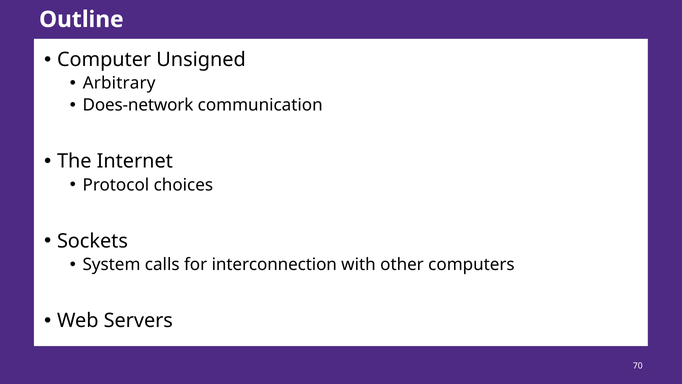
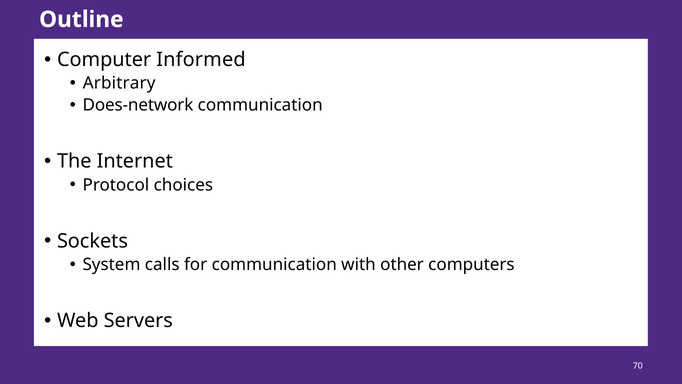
Unsigned: Unsigned -> Informed (201, 60)
for interconnection: interconnection -> communication (274, 264)
